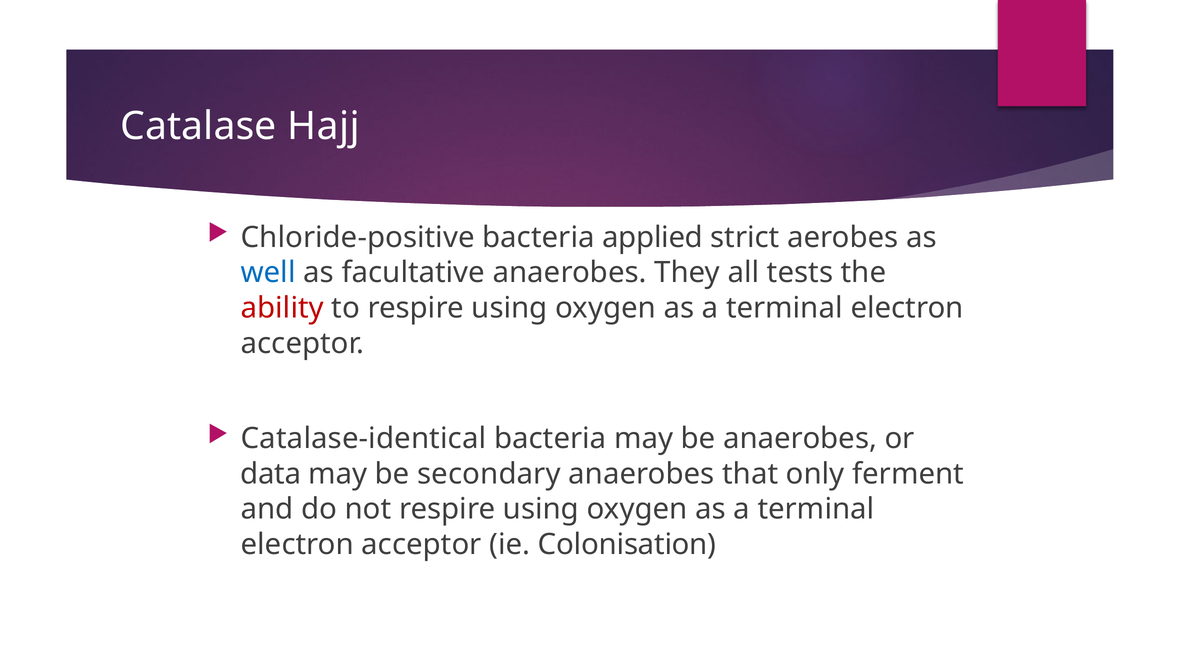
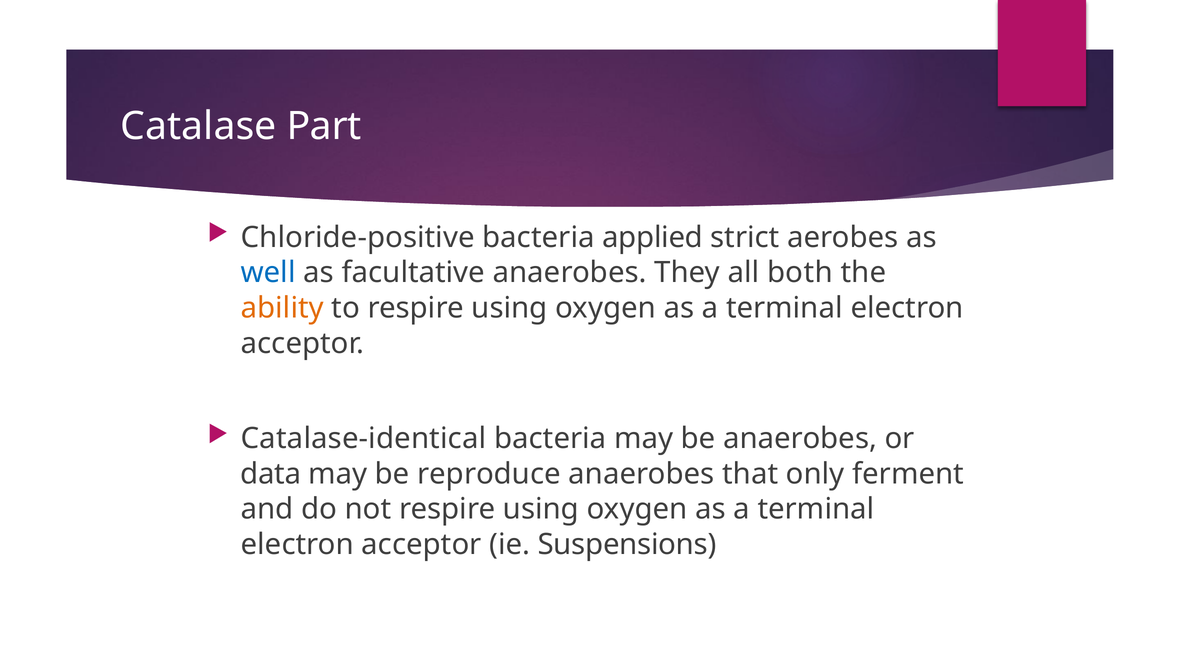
Hajj: Hajj -> Part (324, 127)
tests: tests -> both (800, 273)
ability colour: red -> orange (282, 308)
secondary: secondary -> reproduce (489, 474)
Colonisation: Colonisation -> Suspensions (627, 545)
